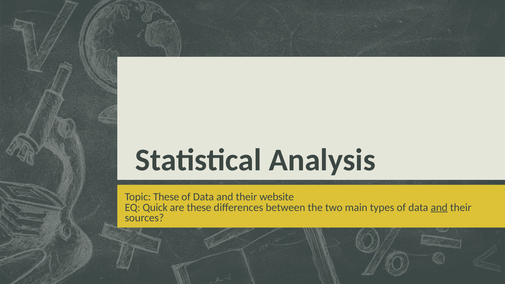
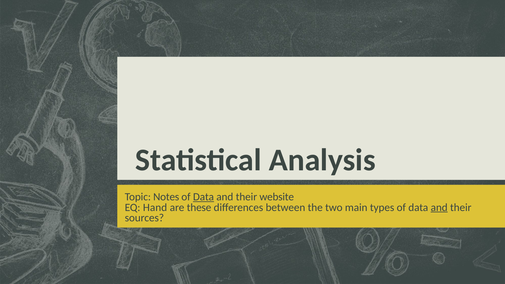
Topic These: These -> Notes (166, 197)
Data underline: none -> present (204, 197)
Quick: Quick -> Hand (155, 207)
